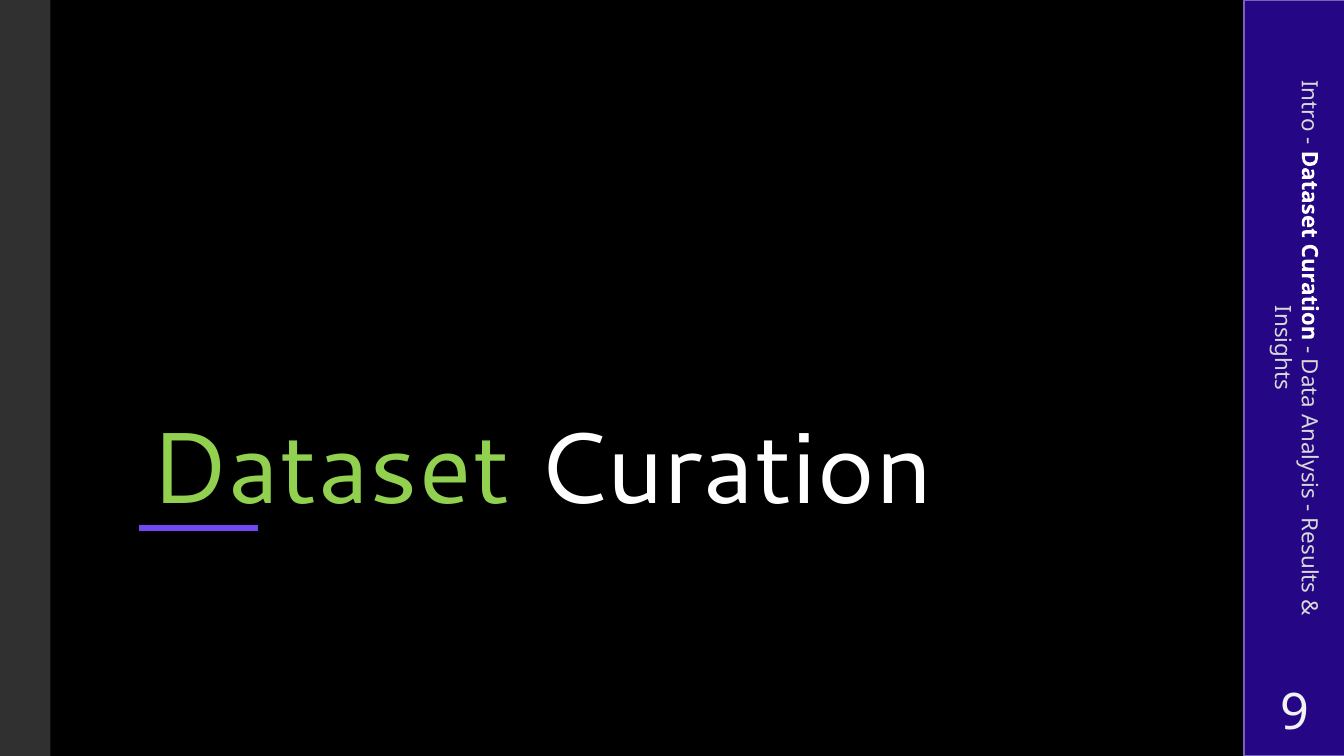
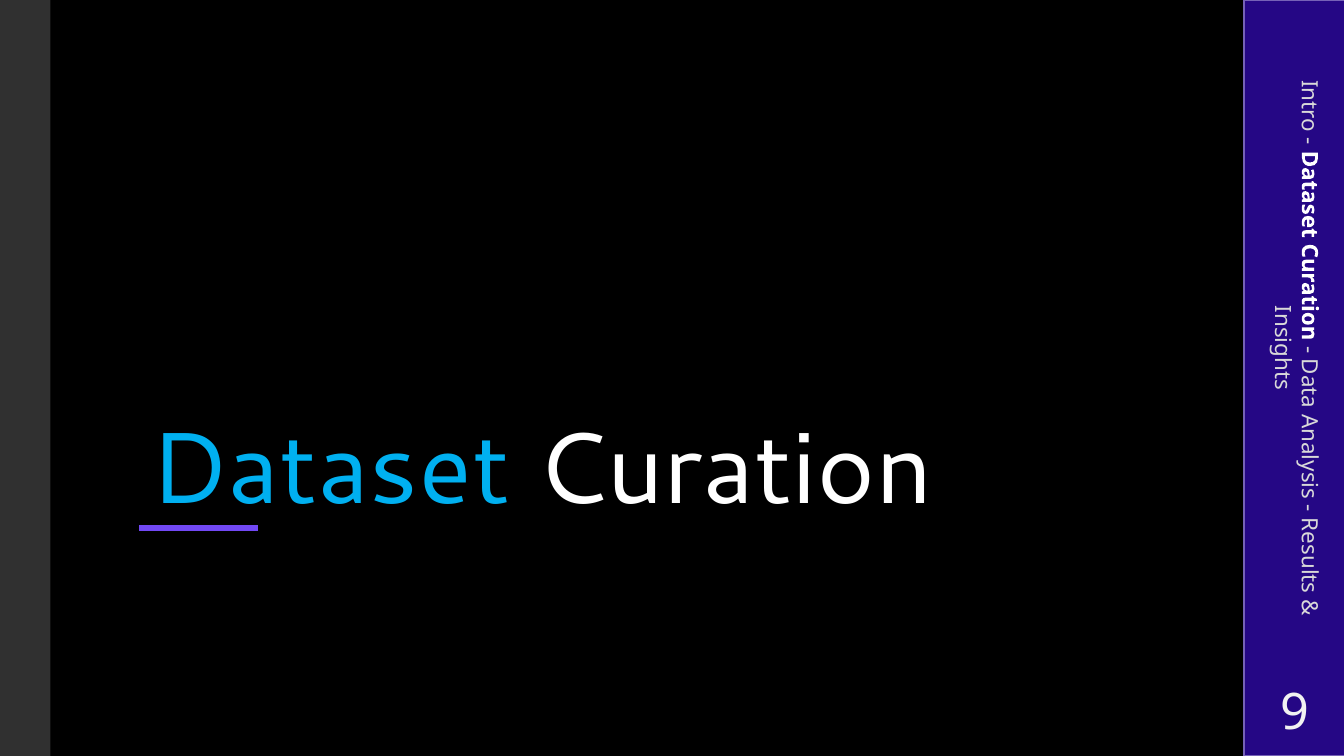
Dataset colour: light green -> light blue (330, 470)
